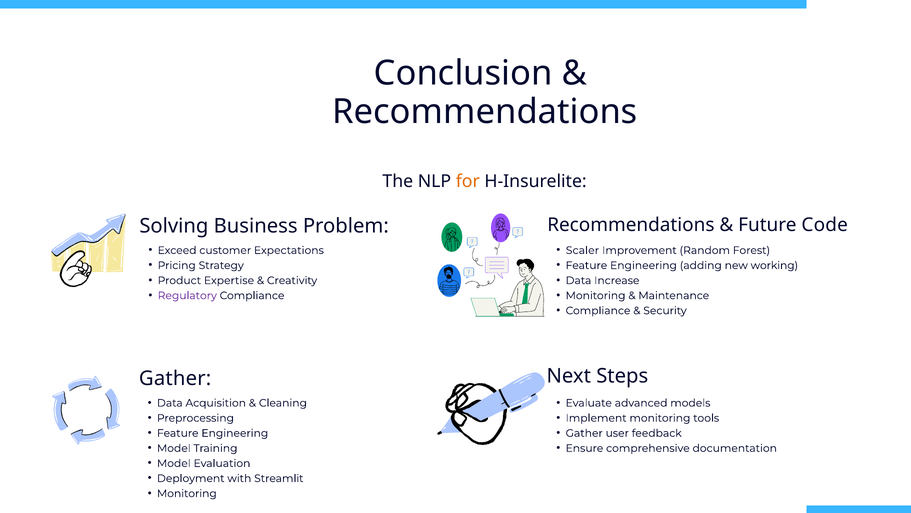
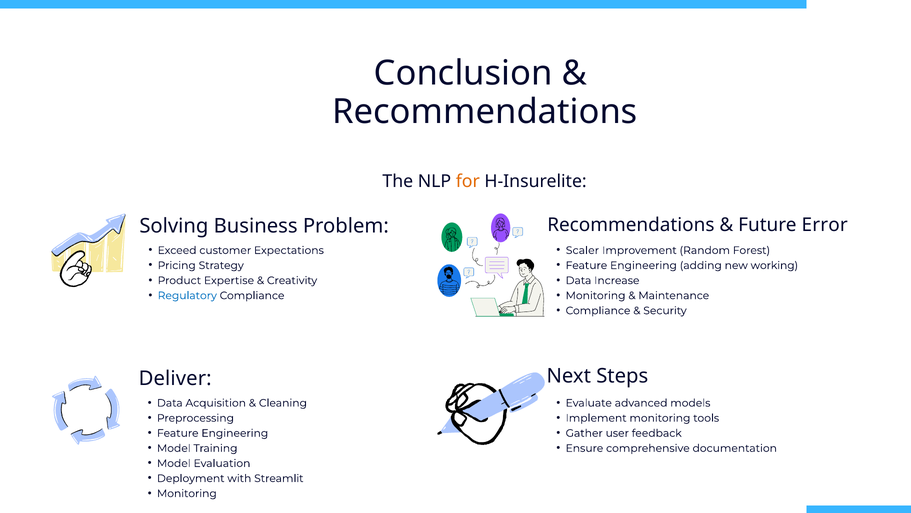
Code: Code -> Error (825, 225)
Regulatory colour: purple -> blue (187, 295)
Gather: Gather -> Deliver (175, 378)
